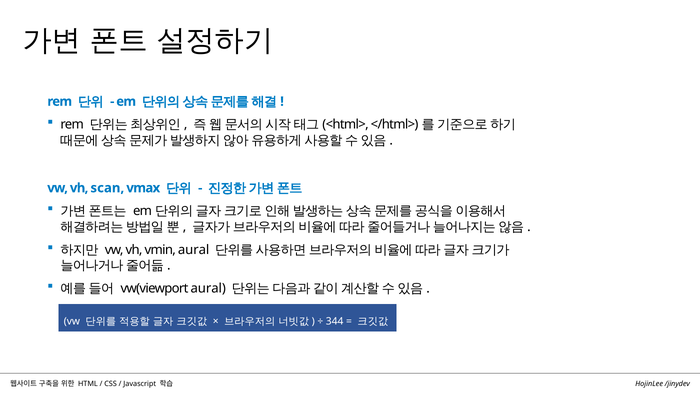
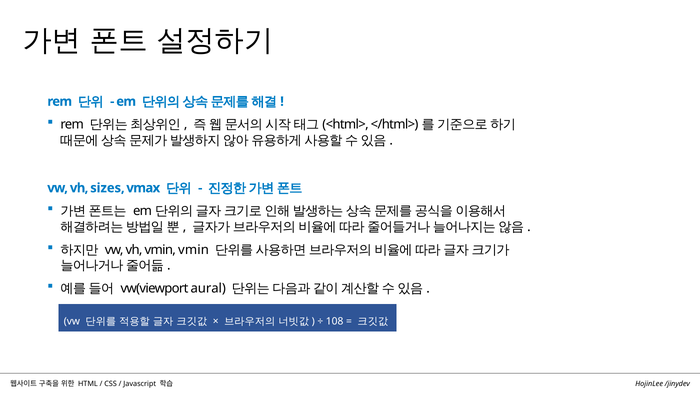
scan: scan -> sizes (107, 188)
vmin aural: aural -> vmin (194, 250)
344: 344 -> 108 (335, 321)
